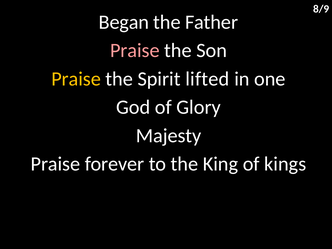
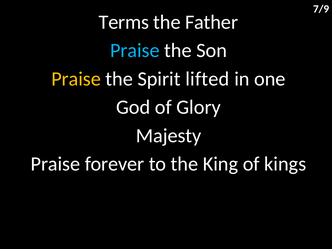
8/9: 8/9 -> 7/9 (321, 9)
Began: Began -> Terms (124, 22)
Praise colour: pink -> light blue (135, 50)
